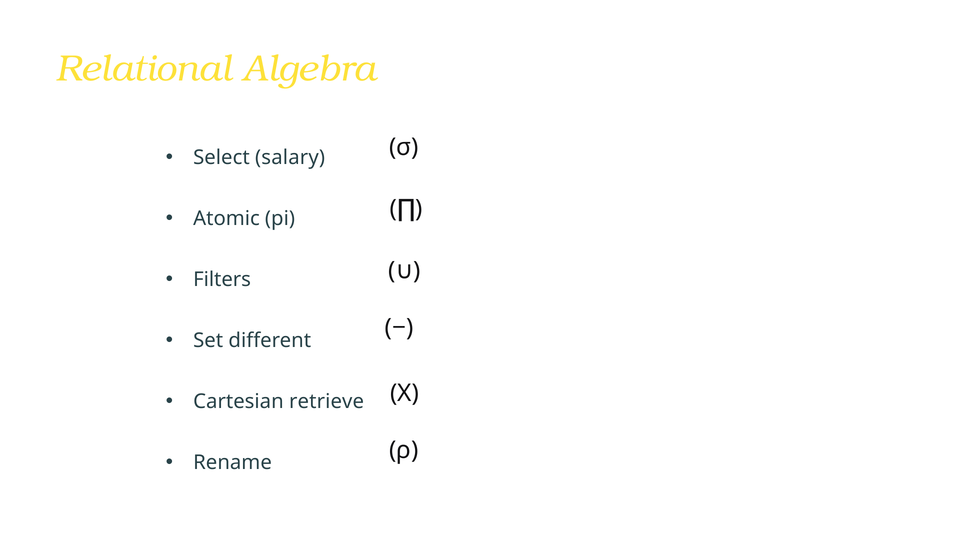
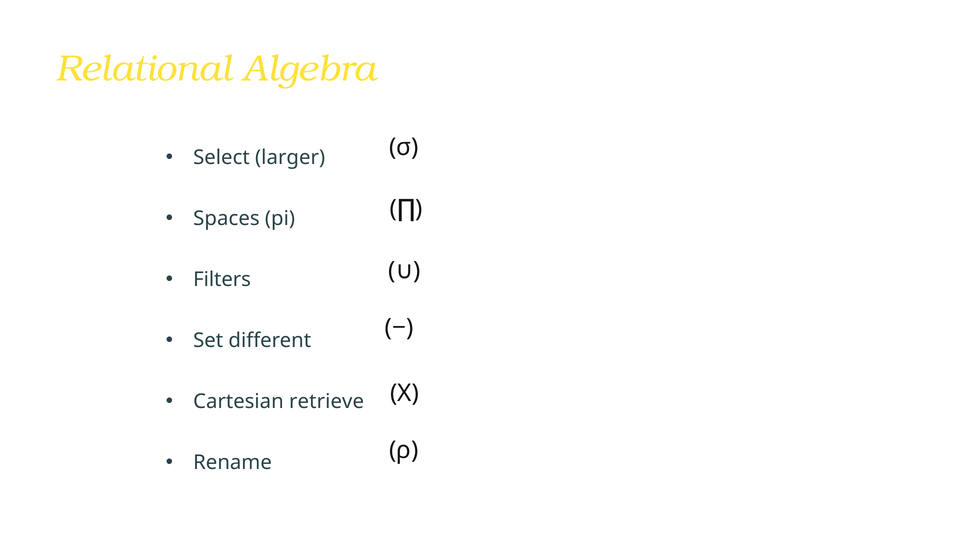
salary: salary -> larger (290, 157)
Atomic: Atomic -> Spaces (226, 219)
